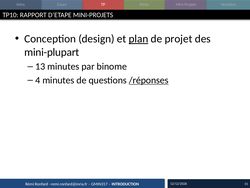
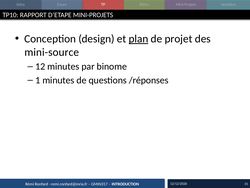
mini-plupart: mini-plupart -> mini-source (52, 52)
13: 13 -> 12 (40, 66)
4: 4 -> 1 (38, 80)
/réponses underline: present -> none (149, 80)
